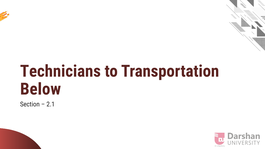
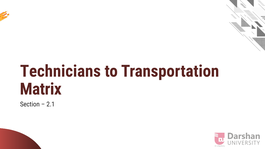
Below: Below -> Matrix (41, 89)
